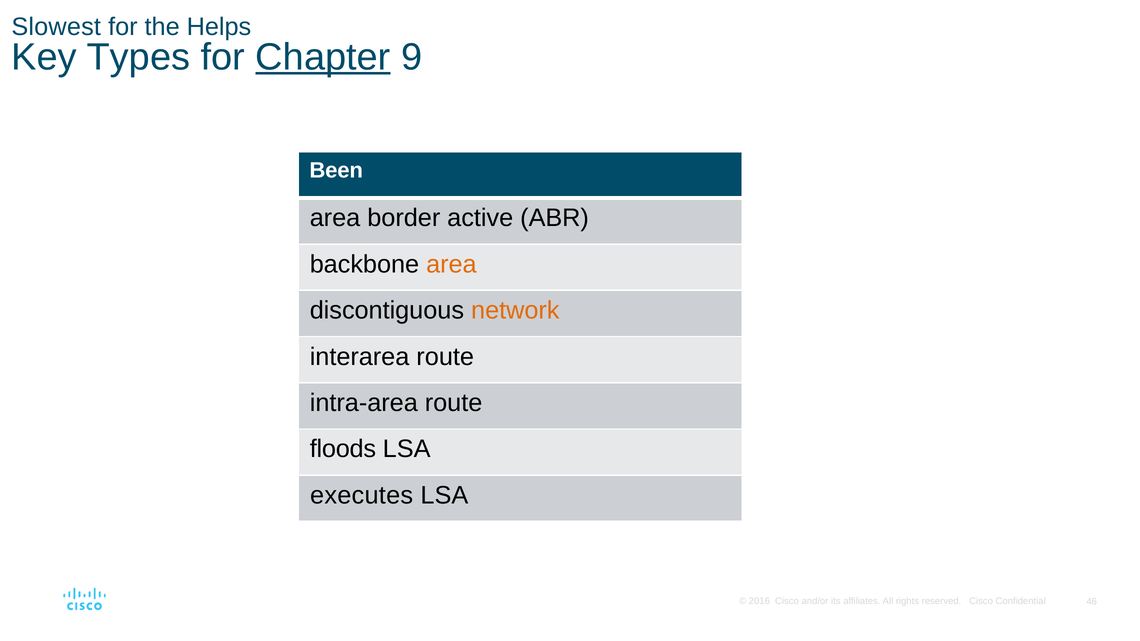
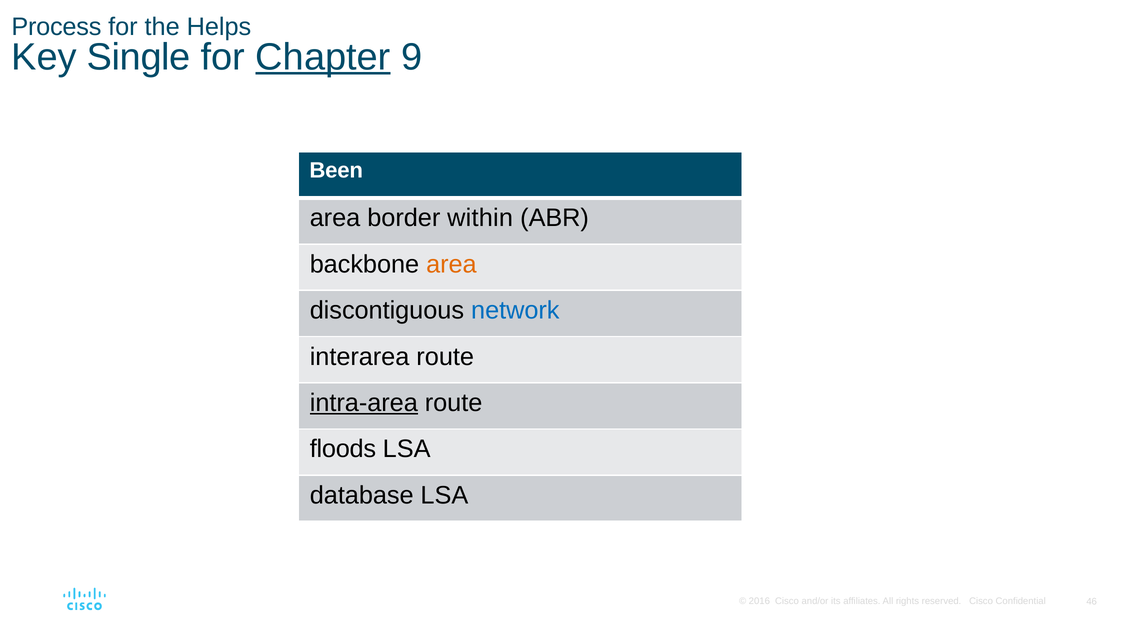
Slowest: Slowest -> Process (56, 27)
Types: Types -> Single (139, 57)
active: active -> within (480, 218)
network colour: orange -> blue (515, 311)
intra-area underline: none -> present (364, 403)
executes: executes -> database (362, 496)
